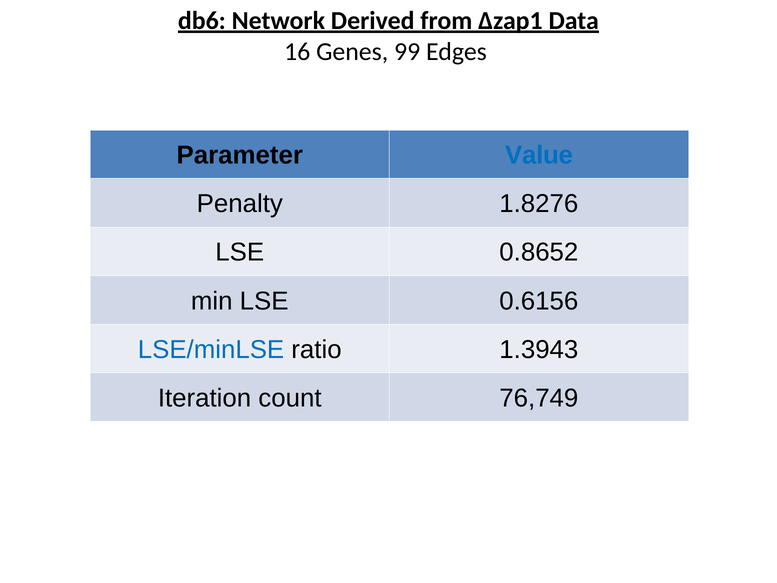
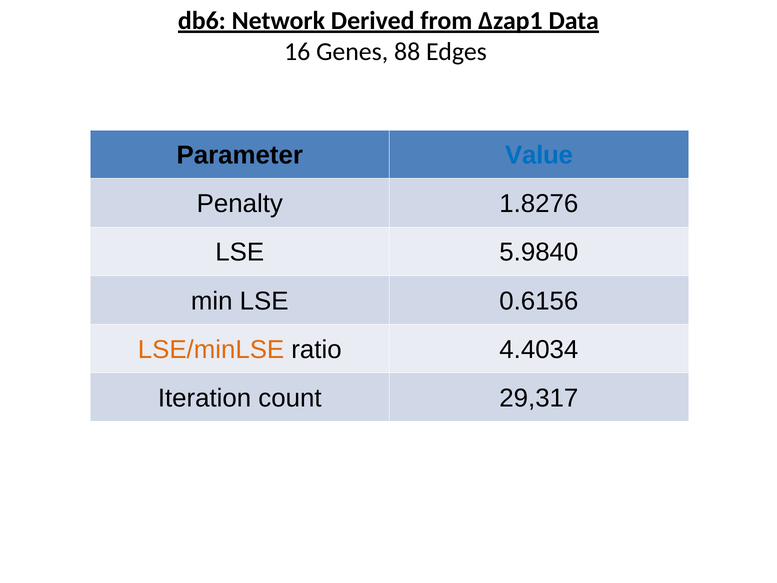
99: 99 -> 88 (407, 52)
0.8652: 0.8652 -> 5.9840 (539, 252)
LSE/minLSE colour: blue -> orange (211, 349)
1.3943: 1.3943 -> 4.4034 (539, 349)
76,749: 76,749 -> 29,317 (539, 398)
